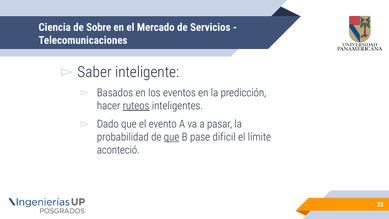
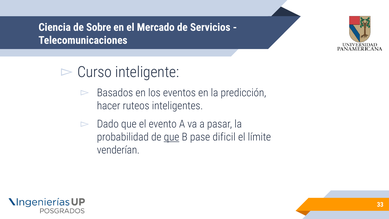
Saber: Saber -> Curso (95, 72)
ruteos underline: present -> none (136, 106)
aconteció: aconteció -> venderían (118, 150)
